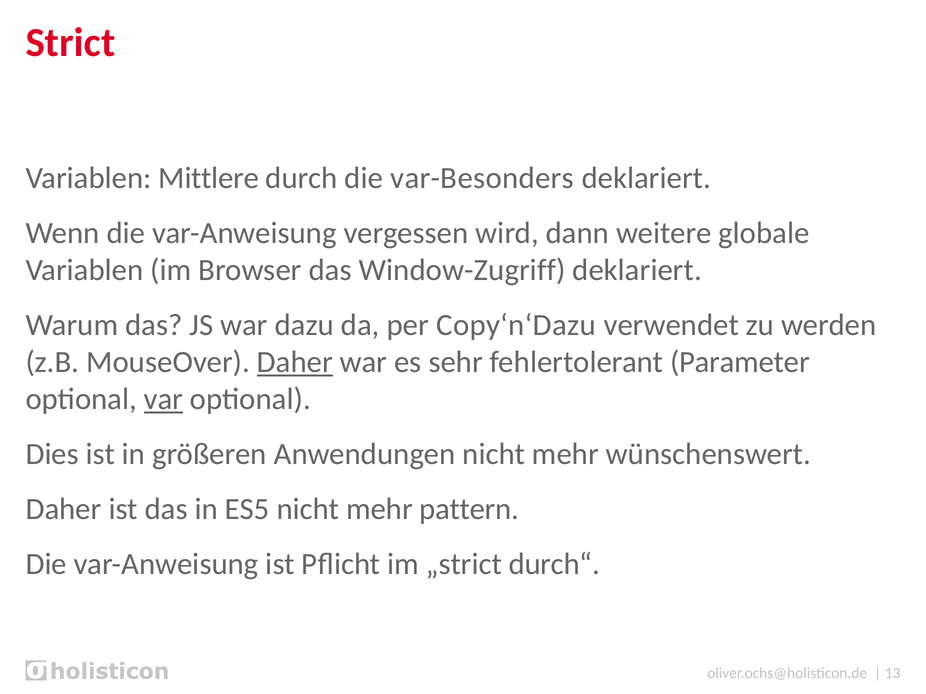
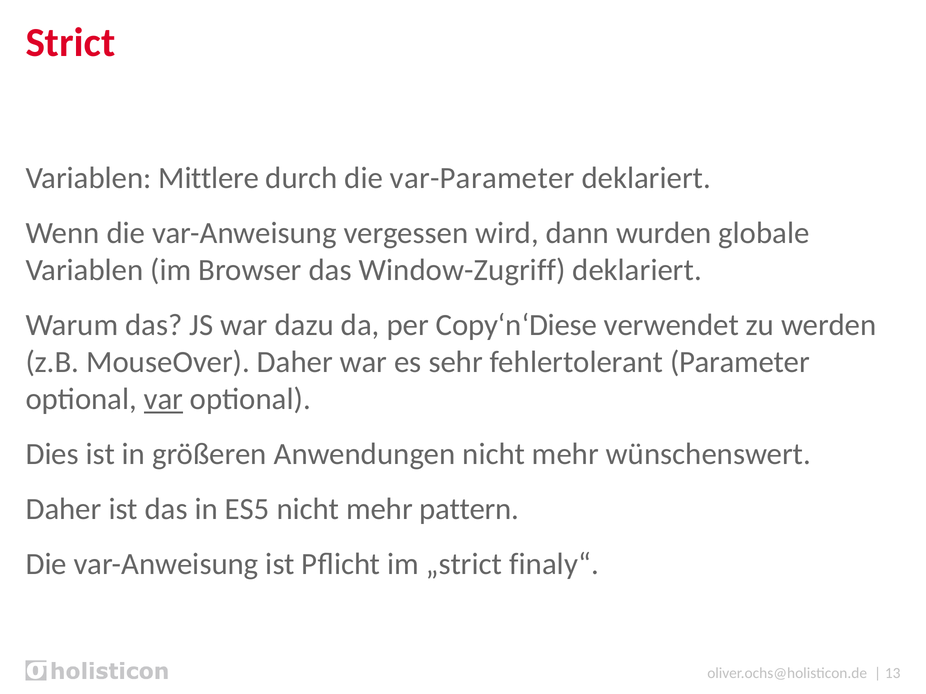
var-Besonders: var-Besonders -> var-Parameter (482, 178)
weitere: weitere -> wurden (664, 233)
Copy‘n‘Dazu: Copy‘n‘Dazu -> Copy‘n‘Diese (516, 325)
Daher underline: present -> none (295, 362)
durch“: durch“ -> finaly“ (554, 565)
